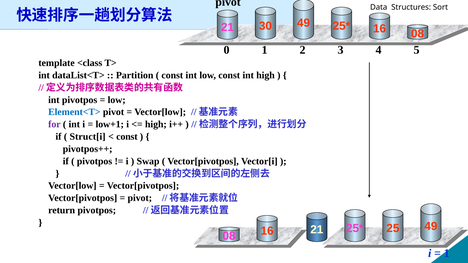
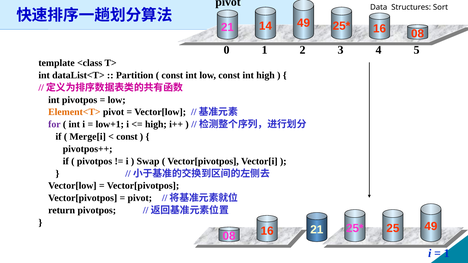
30: 30 -> 14 (265, 26)
Element<T> colour: blue -> orange (74, 112)
Struct[i: Struct[i -> Merge[i (88, 137)
